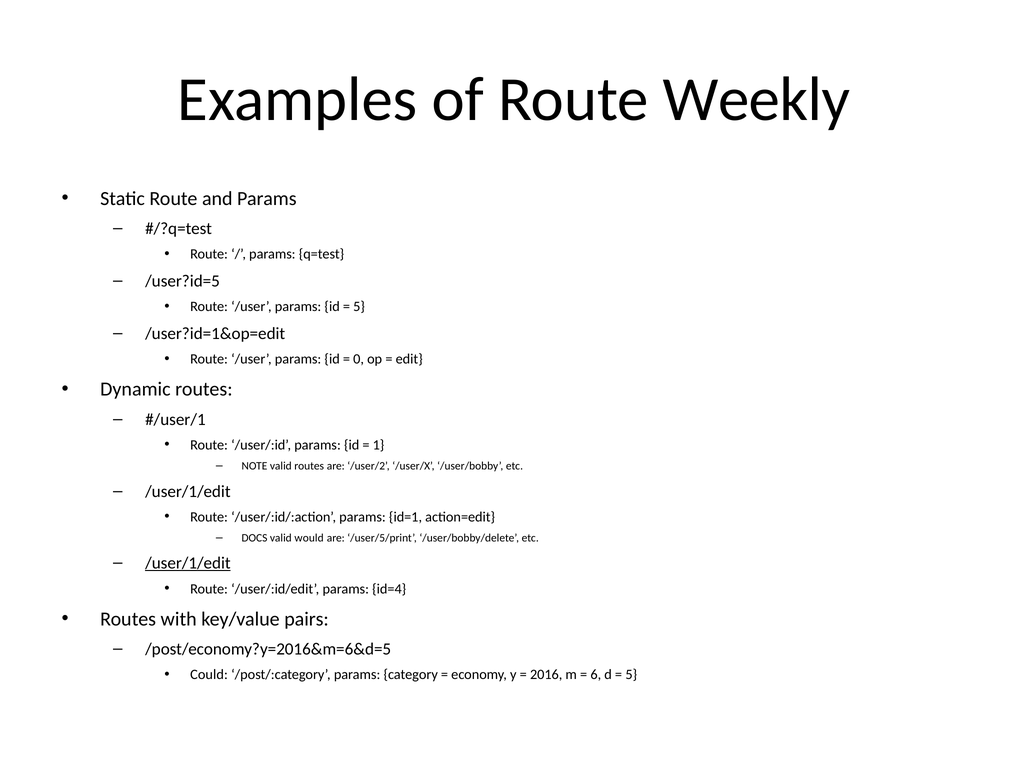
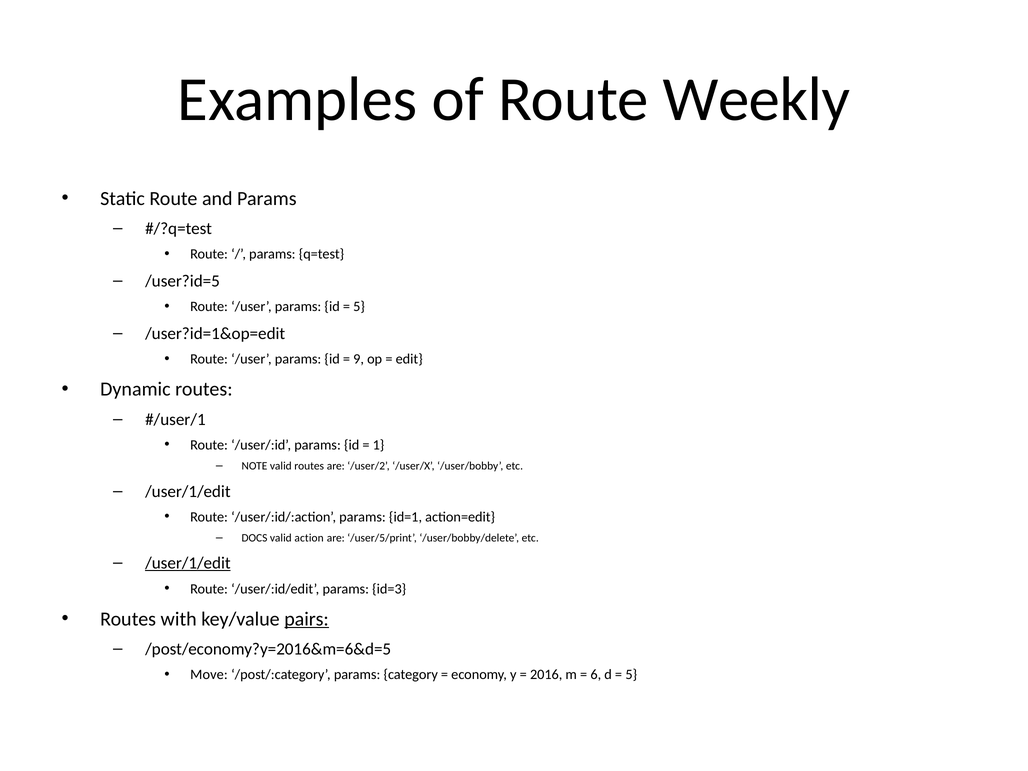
0: 0 -> 9 (359, 359)
would: would -> action (309, 538)
id=4: id=4 -> id=3 (389, 589)
pairs underline: none -> present (307, 619)
Could: Could -> Move (209, 675)
